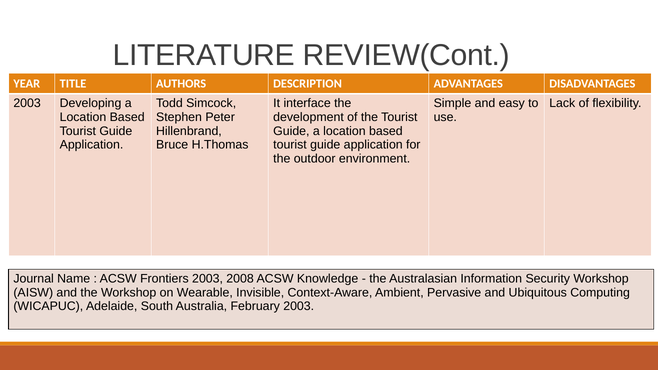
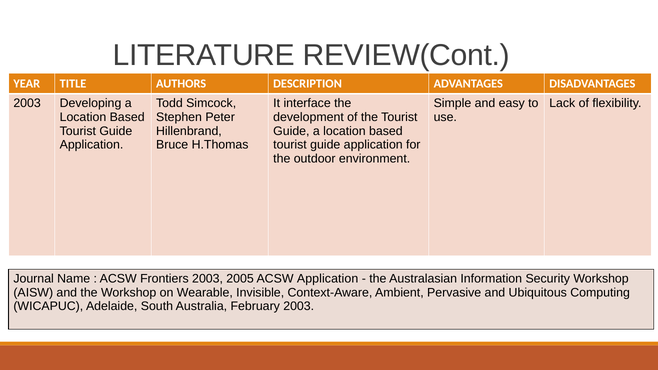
2008: 2008 -> 2005 (240, 279)
ACSW Knowledge: Knowledge -> Application (328, 279)
